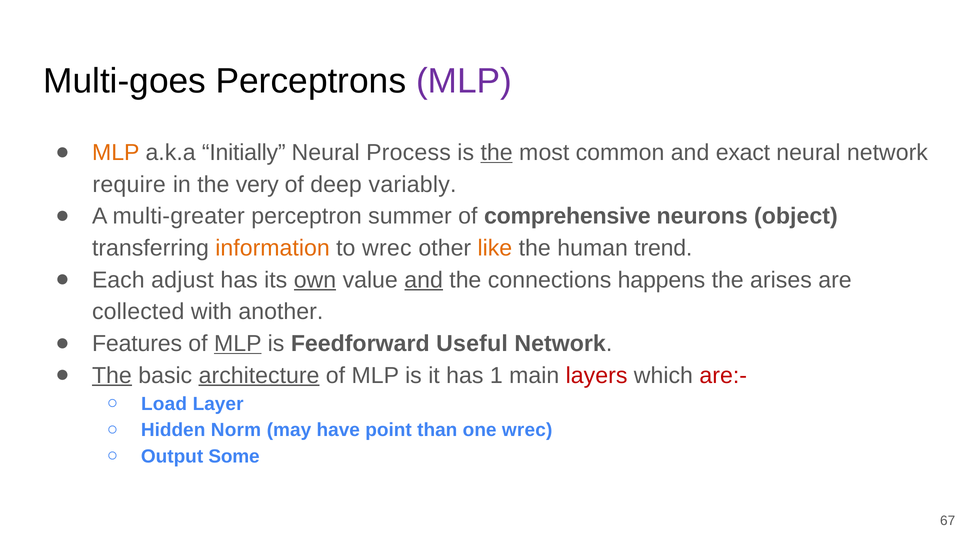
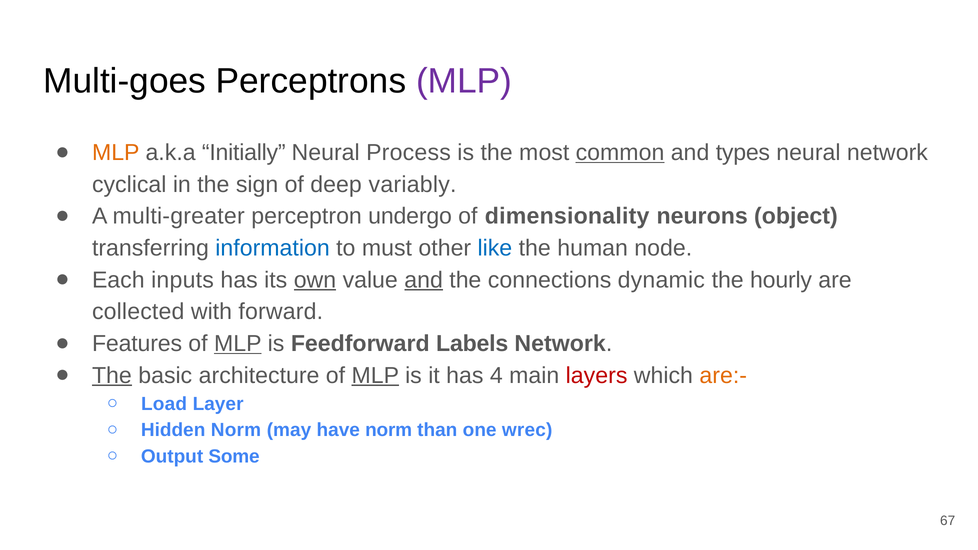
the underline: present -> none (497, 153)
common underline: none -> present (620, 153)
exact: exact -> types (743, 153)
require: require -> cyclical (129, 184)
very: very -> sign (257, 184)
summer: summer -> undergo (410, 216)
comprehensive: comprehensive -> dimensionality (567, 216)
information colour: orange -> blue (273, 248)
to wrec: wrec -> must (387, 248)
like colour: orange -> blue (495, 248)
trend: trend -> node (663, 248)
adjust: adjust -> inputs (183, 280)
happens: happens -> dynamic (661, 280)
arises: arises -> hourly (781, 280)
another: another -> forward (281, 312)
Useful: Useful -> Labels (472, 344)
architecture underline: present -> none (259, 376)
MLP underline: none -> present (375, 376)
1: 1 -> 4 (496, 376)
are:- colour: red -> orange (723, 376)
have point: point -> norm (389, 430)
